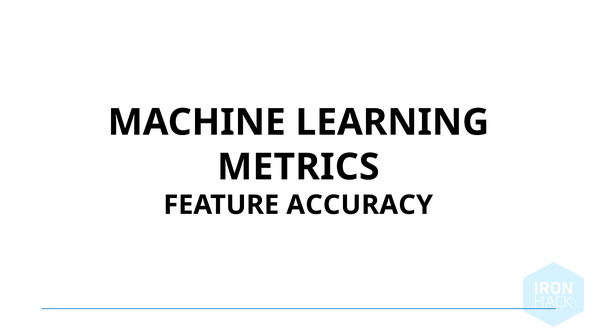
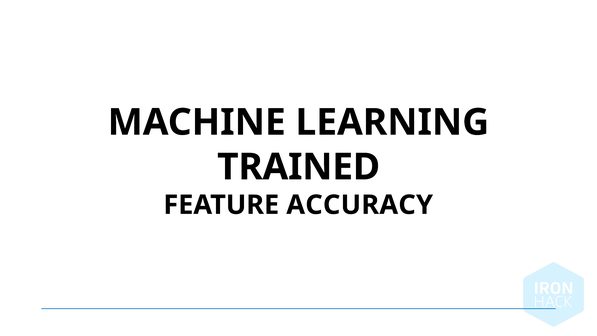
METRICS: METRICS -> TRAINED (299, 167)
